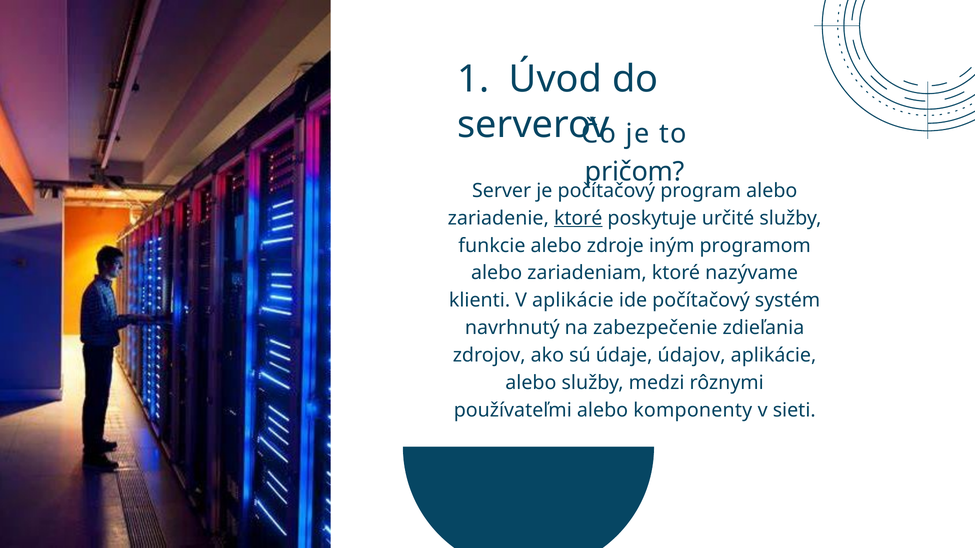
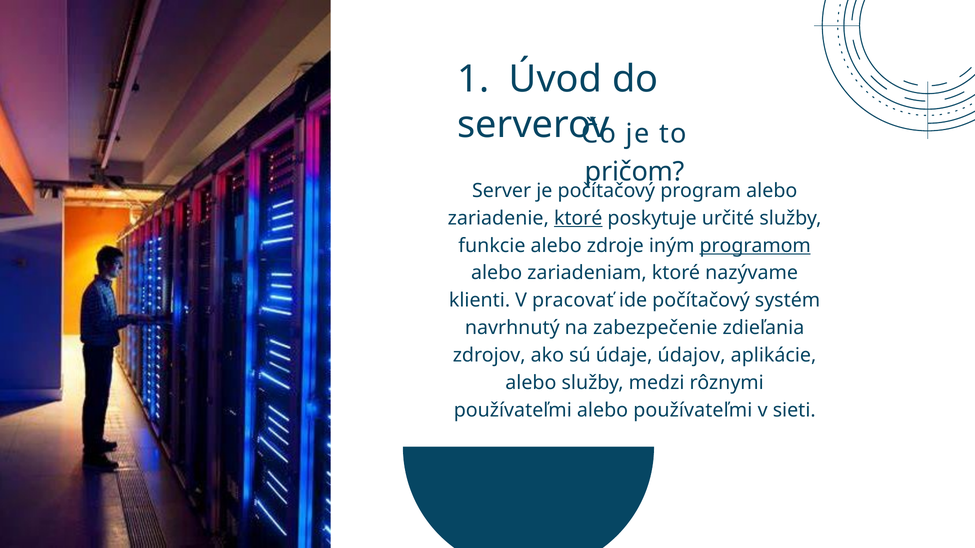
programom underline: none -> present (755, 246)
V aplikácie: aplikácie -> pracovať (573, 301)
alebo komponenty: komponenty -> používateľmi (693, 411)
